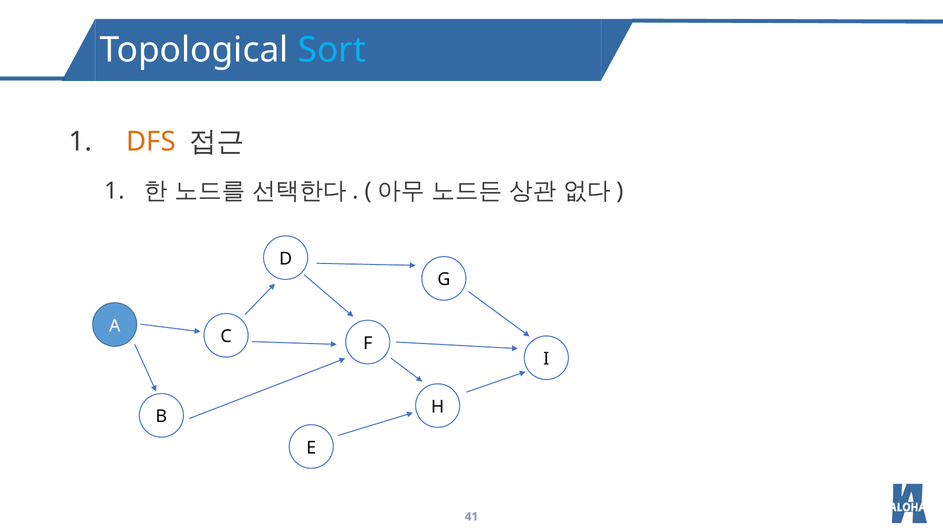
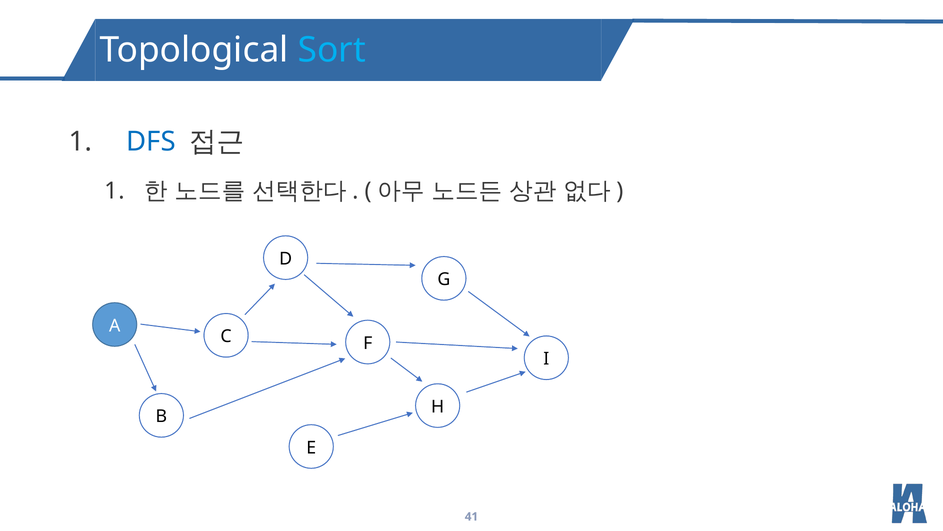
DFS colour: orange -> blue (151, 141)
